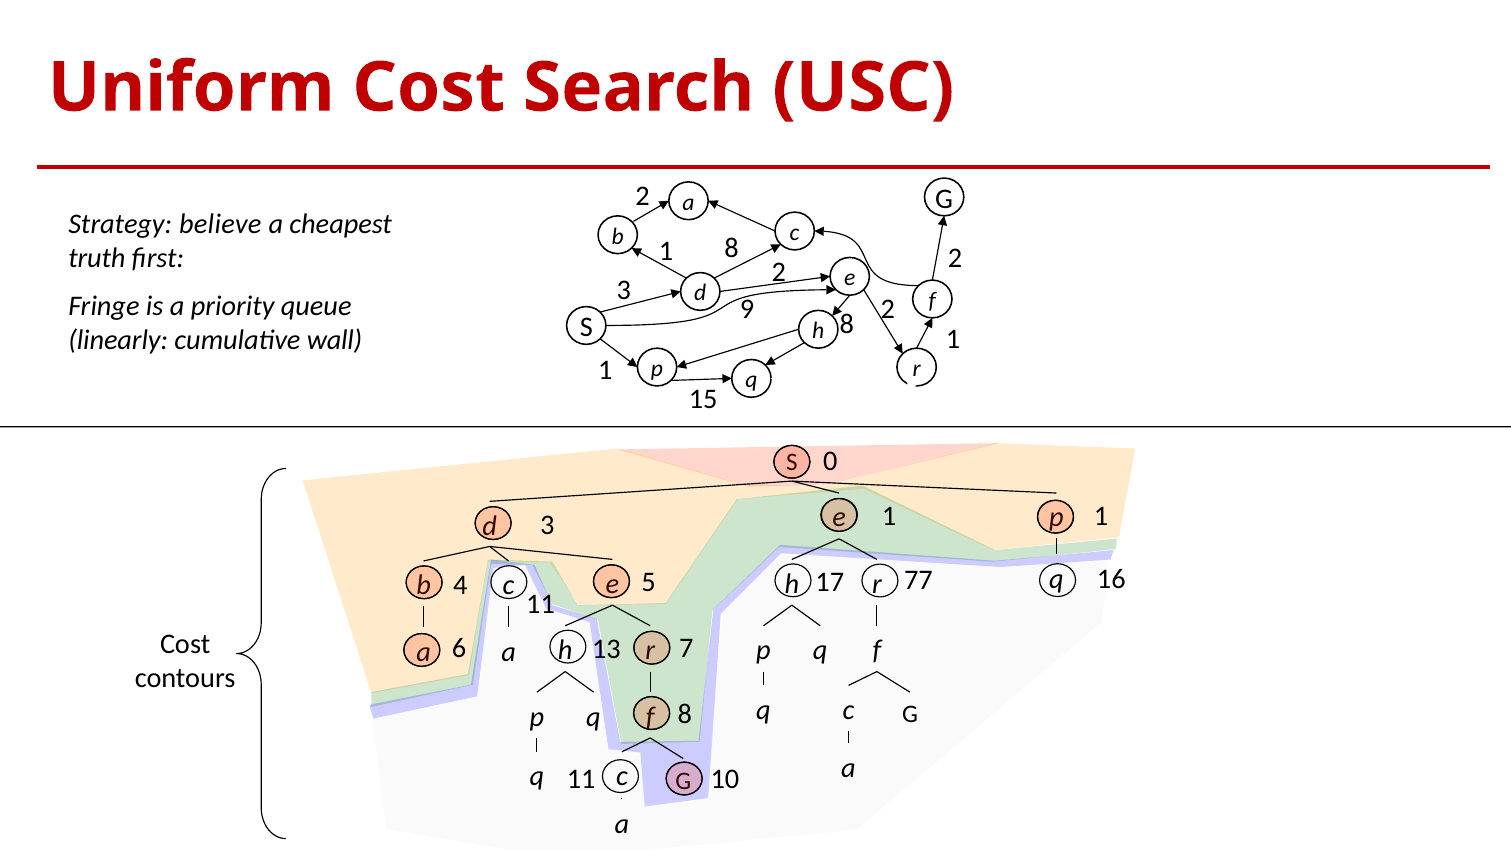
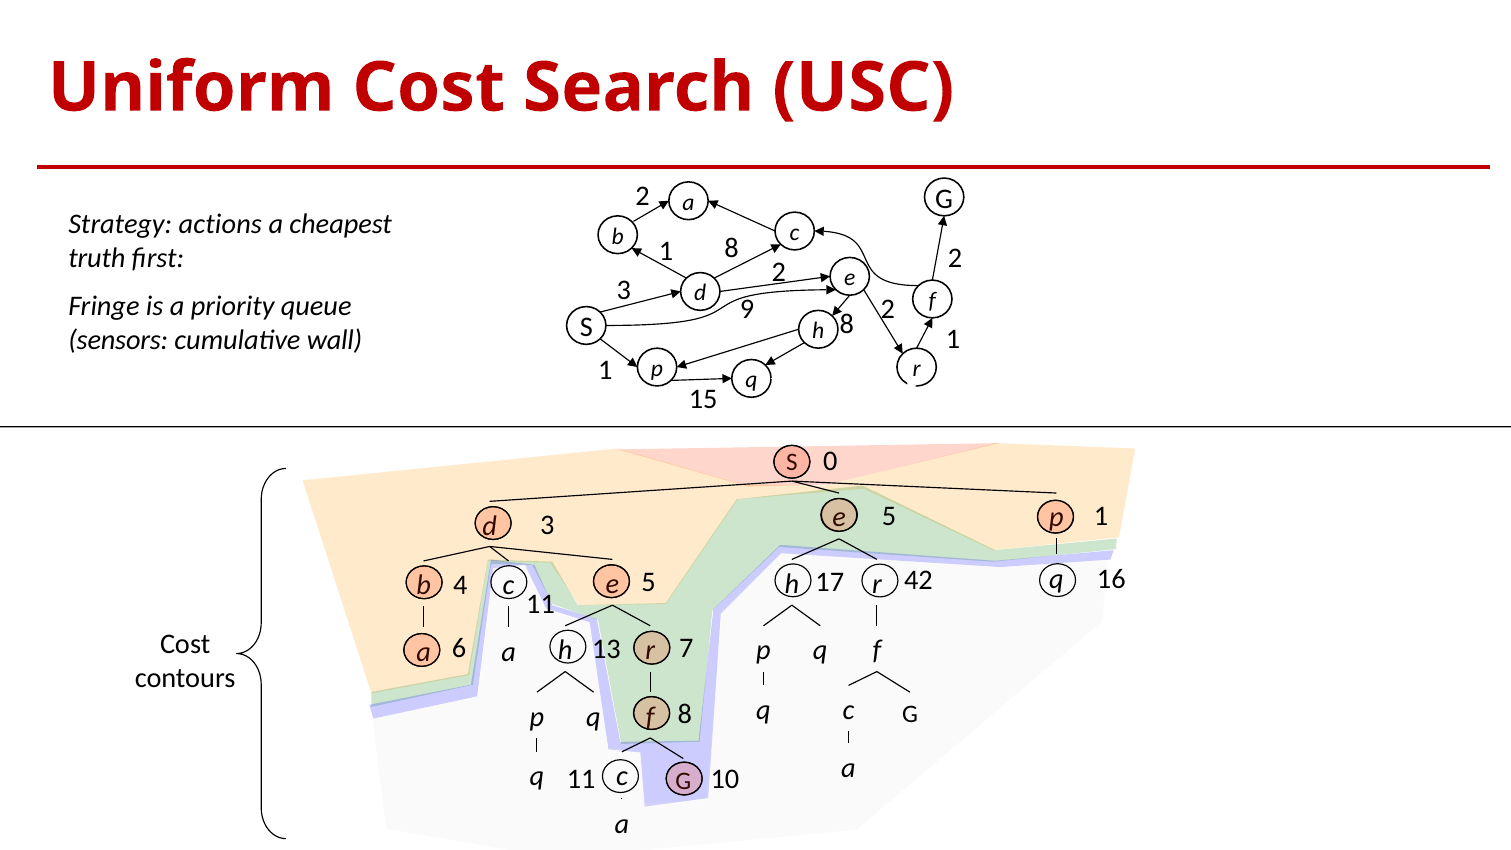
believe: believe -> actions (220, 224)
linearly: linearly -> sensors (118, 341)
3 1: 1 -> 5 (889, 516)
77: 77 -> 42 (918, 580)
